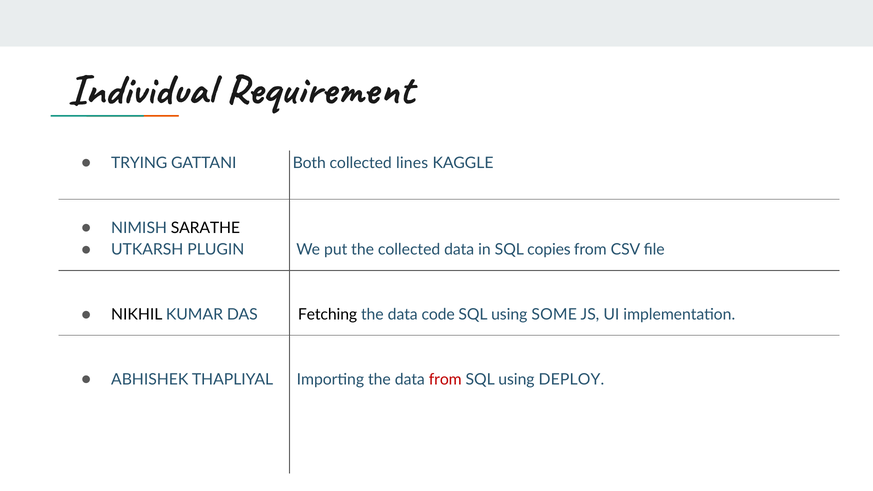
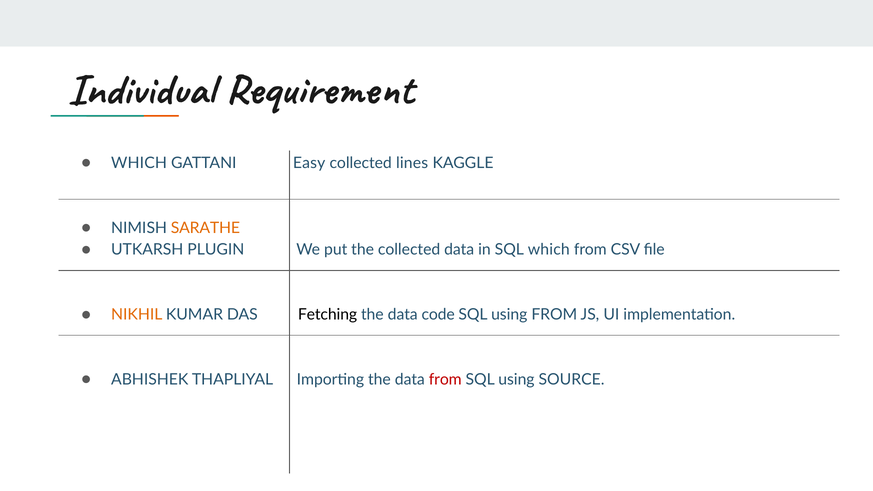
TRYING: TRYING -> WHICH (139, 163)
Both: Both -> Easy (309, 163)
SARATHE colour: black -> orange (205, 228)
SQL copies: copies -> which (549, 250)
NIKHIL colour: black -> orange (137, 315)
using SOME: SOME -> FROM (554, 315)
DEPLOY: DEPLOY -> SOURCE (572, 380)
